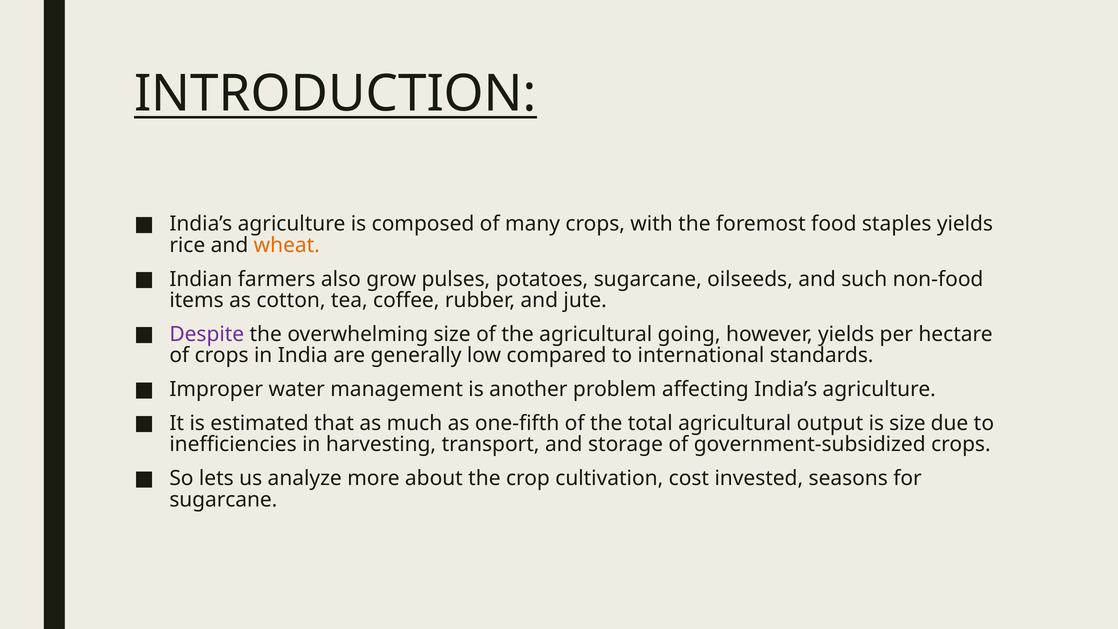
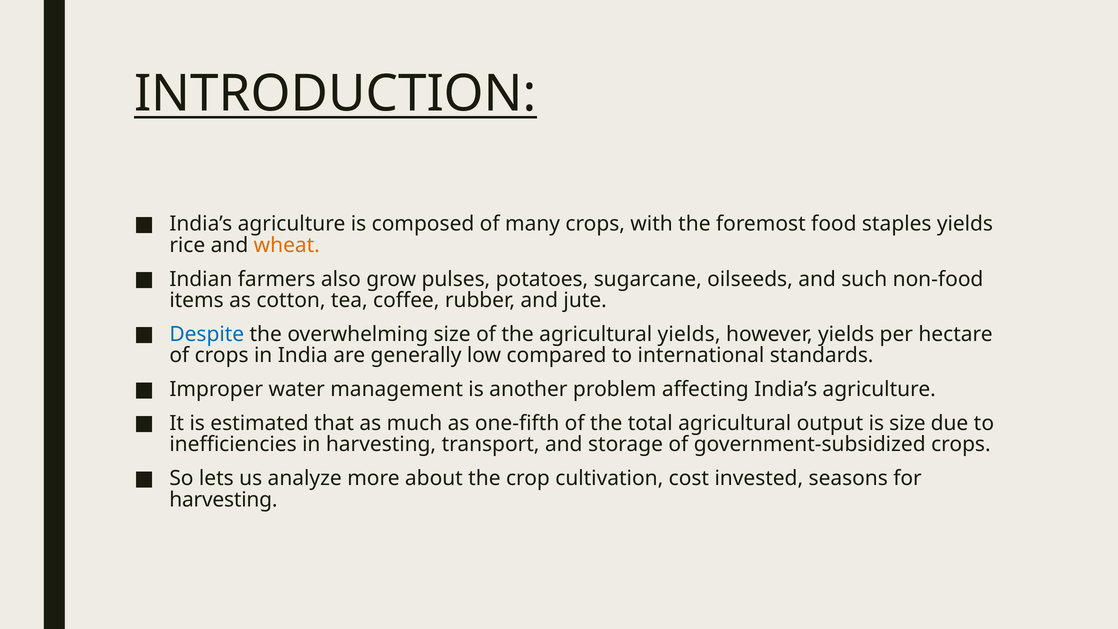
Despite colour: purple -> blue (207, 334)
agricultural going: going -> yields (689, 334)
sugarcane: sugarcane -> harvesting (223, 500)
